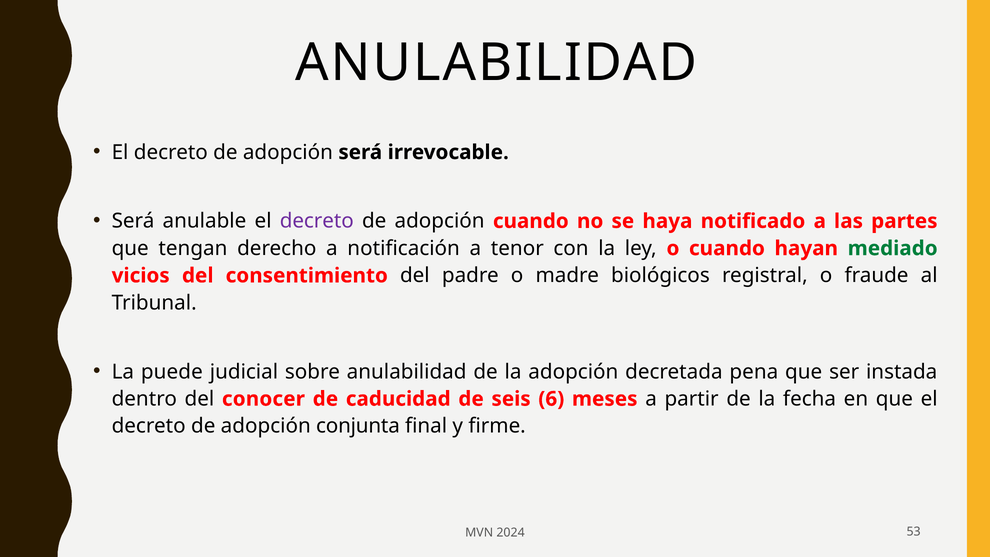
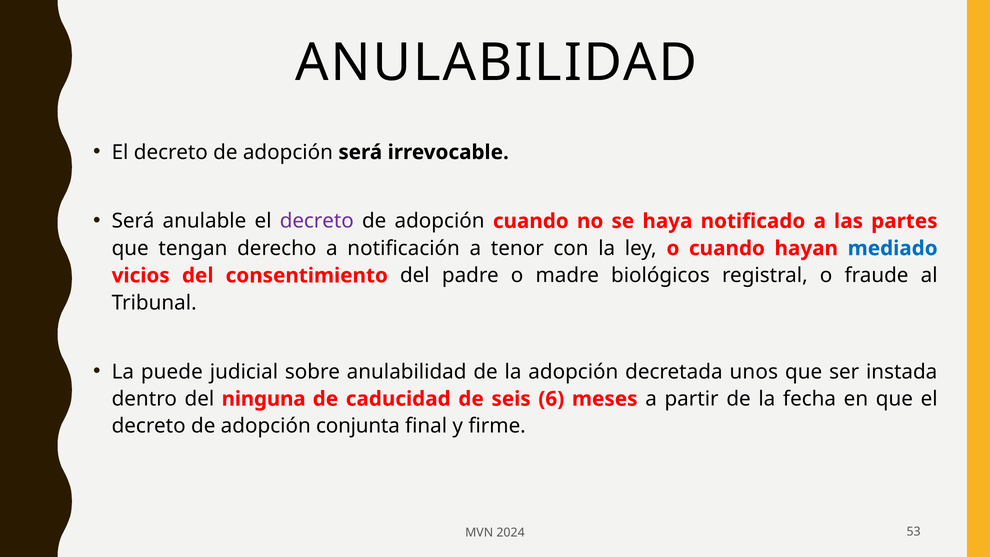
mediado colour: green -> blue (893, 248)
pena: pena -> unos (754, 372)
conocer: conocer -> ninguna (264, 399)
